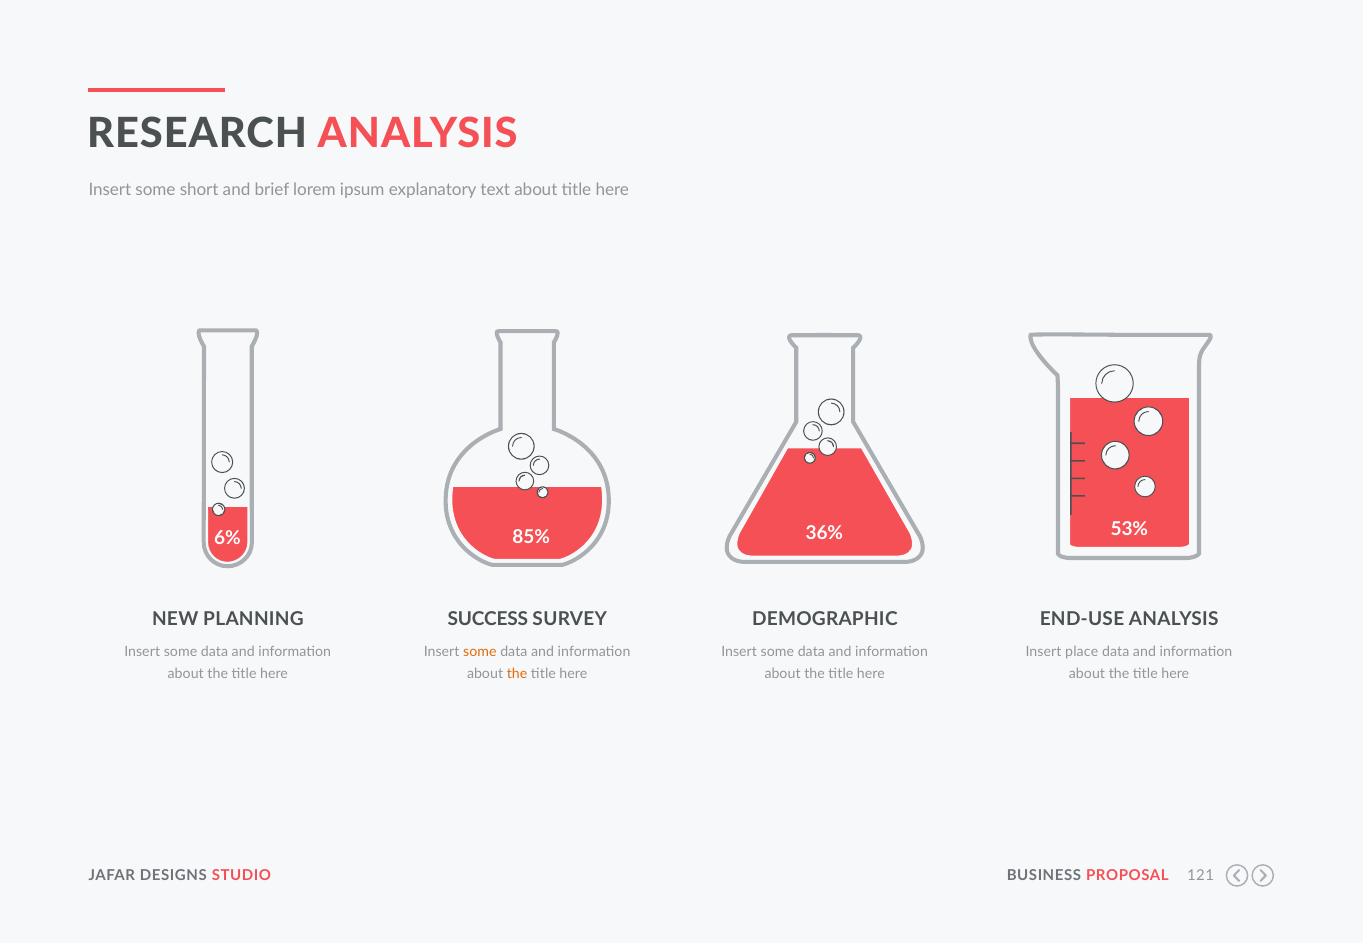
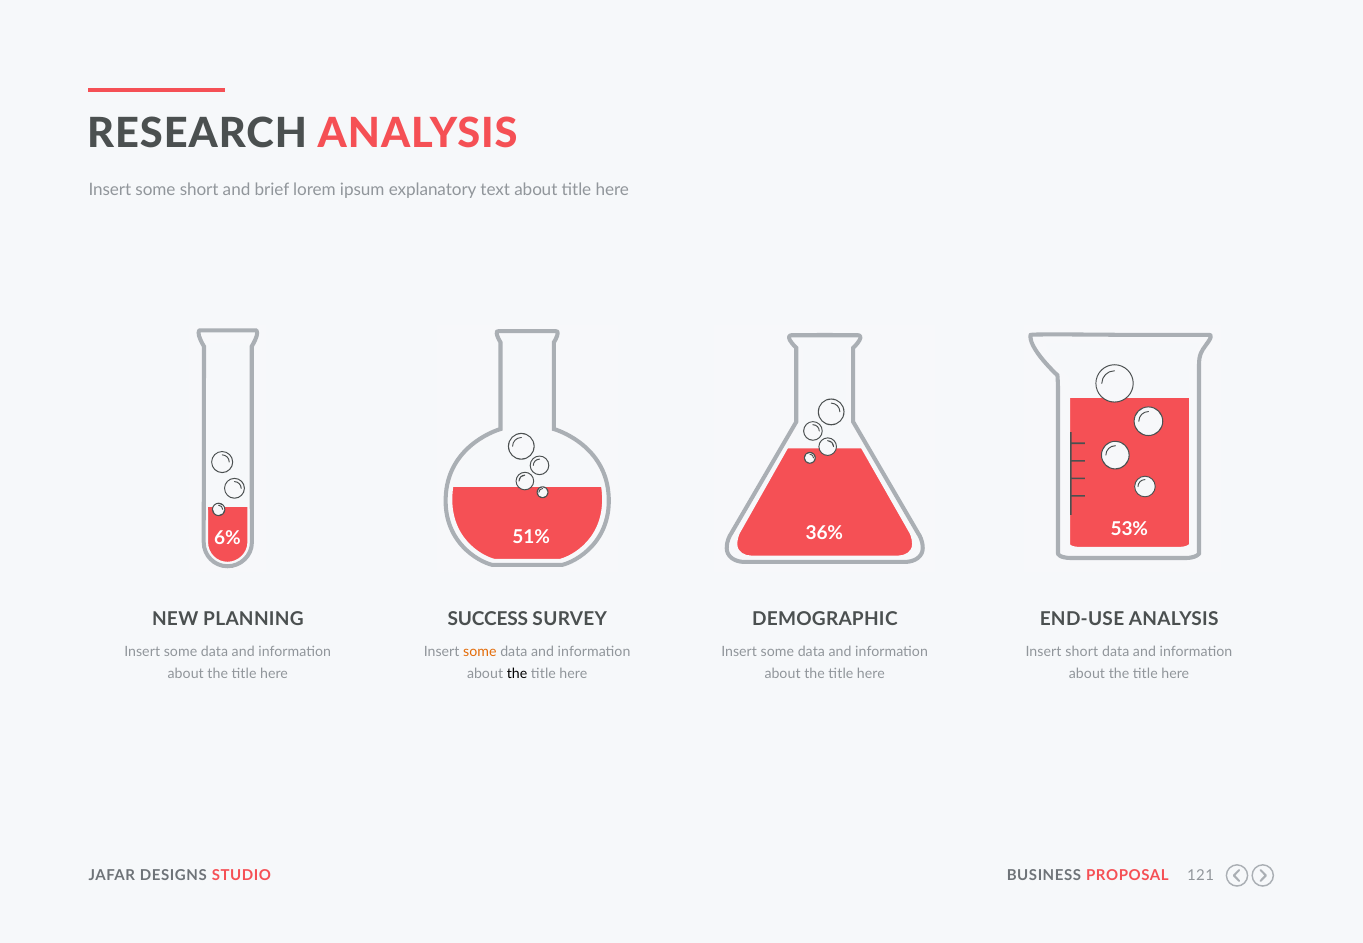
85%: 85% -> 51% (531, 537)
Insert place: place -> short (1082, 652)
the colour: orange -> black (517, 675)
